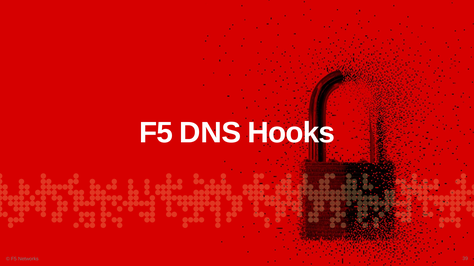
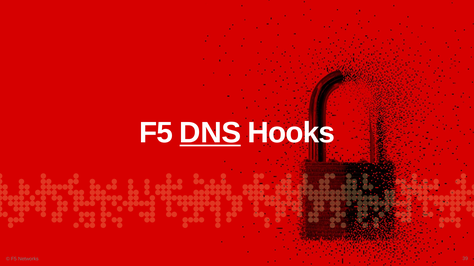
DNS underline: none -> present (210, 133)
